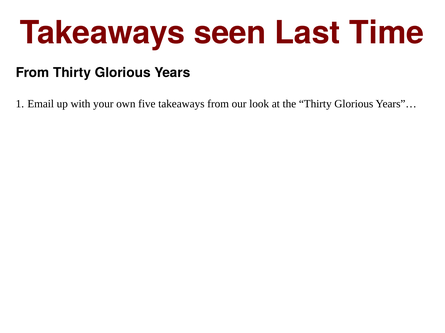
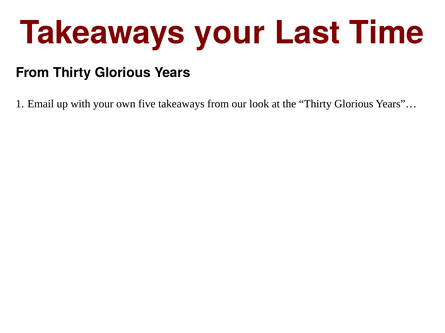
Takeaways seen: seen -> your (230, 33)
